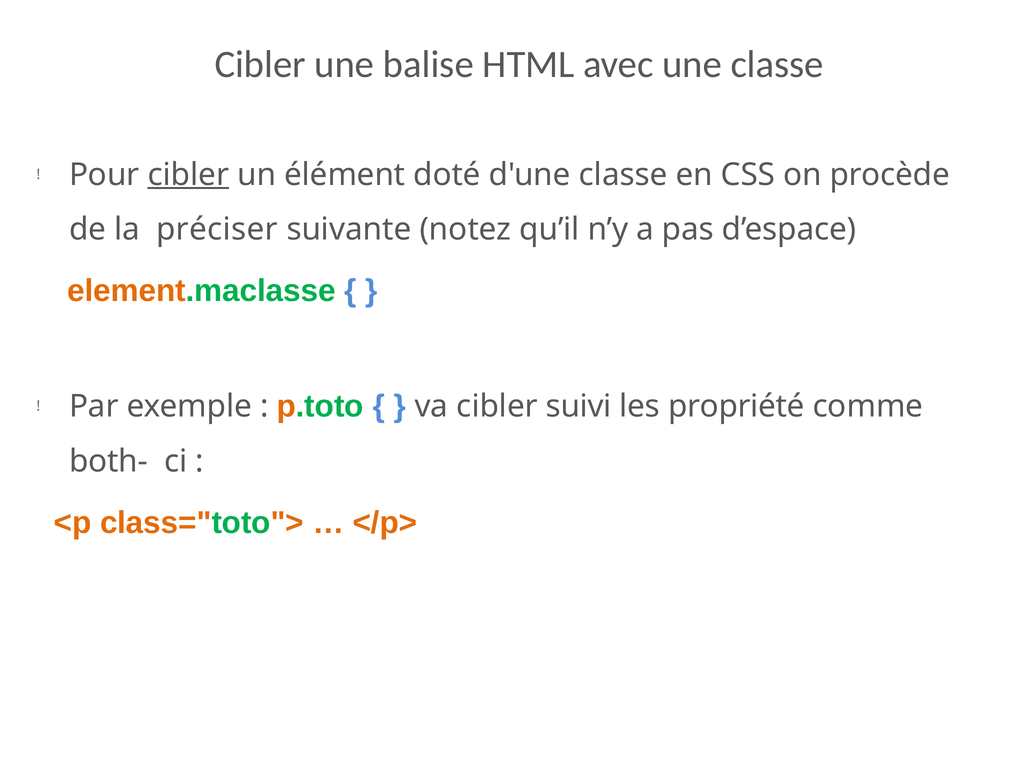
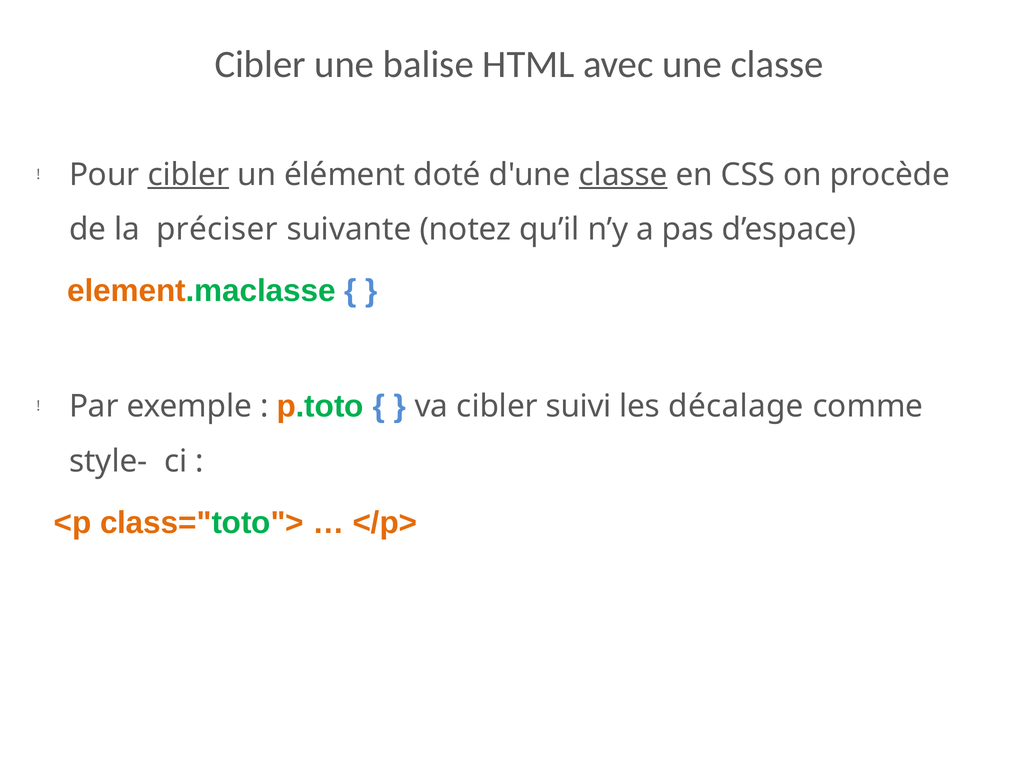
classe underline: none -> present (623, 175)
propriété: propriété -> décalage (736, 406)
both-: both- -> style- (108, 461)
